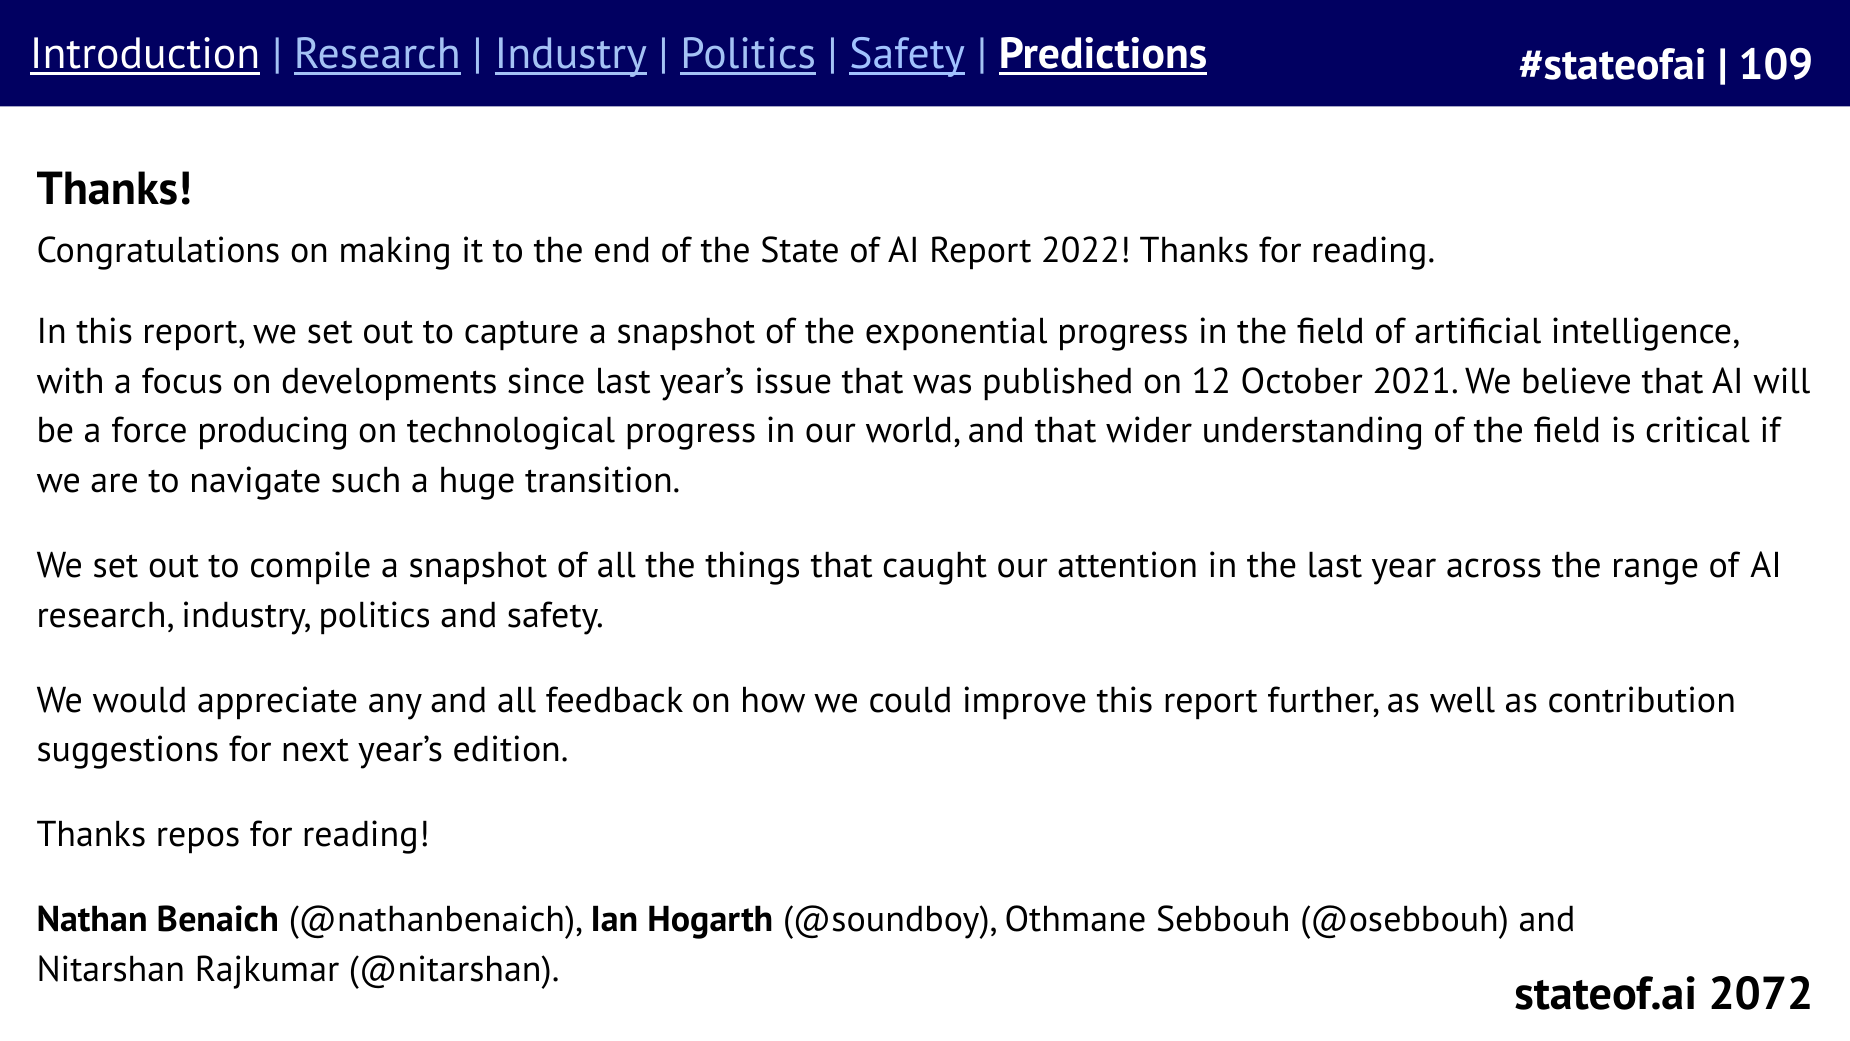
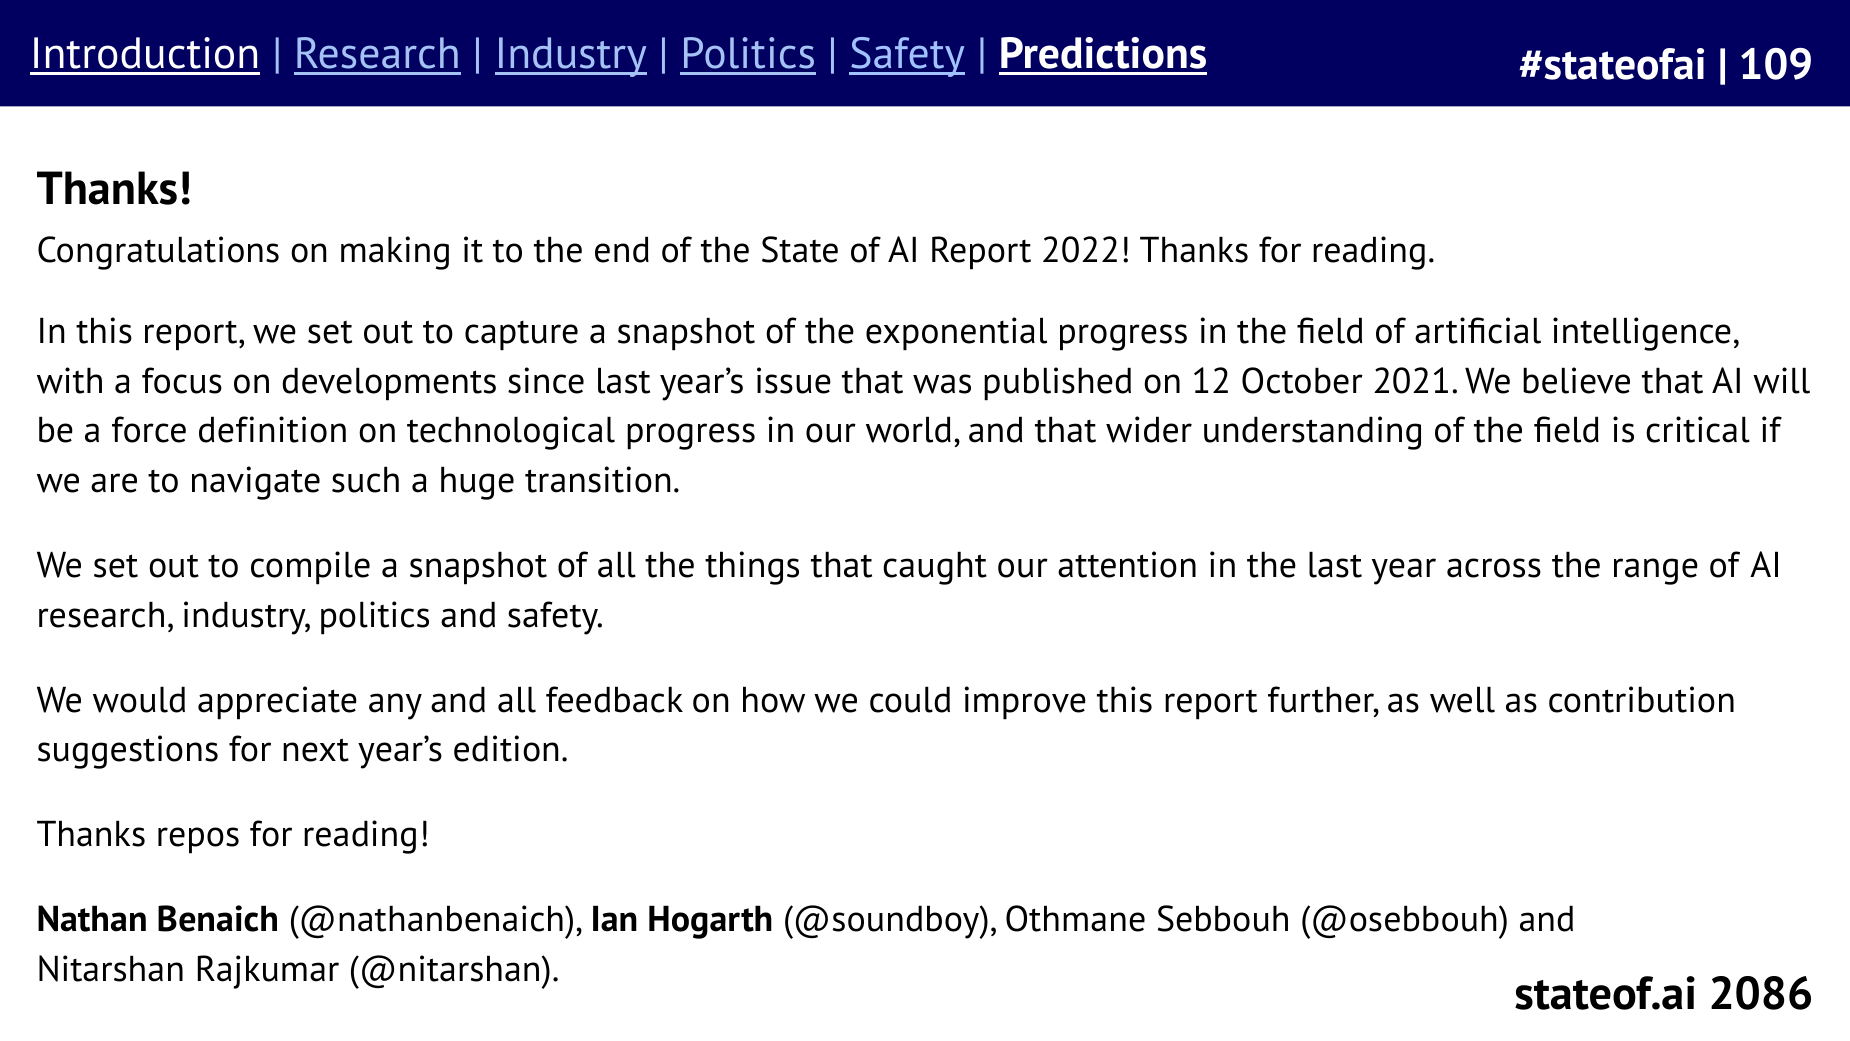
producing: producing -> definition (273, 431)
2072: 2072 -> 2086 (1761, 994)
